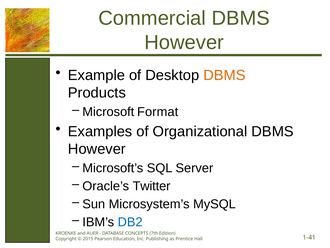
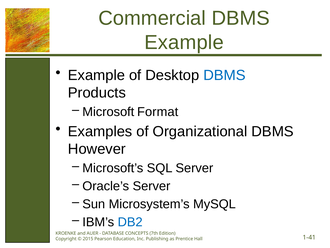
However: However -> Example (184, 42)
DBMS colour: orange -> blue (224, 75)
Oracle’s Twitter: Twitter -> Server (151, 186)
